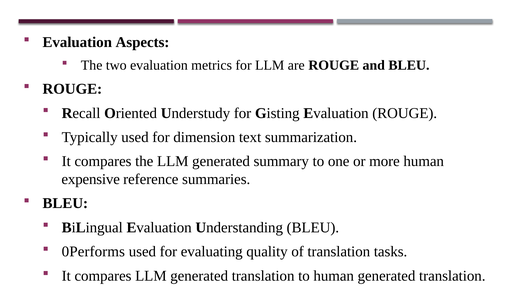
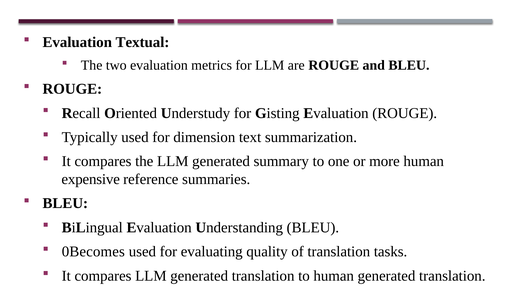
Aspects: Aspects -> Textual (142, 42)
0Performs: 0Performs -> 0Becomes (93, 251)
